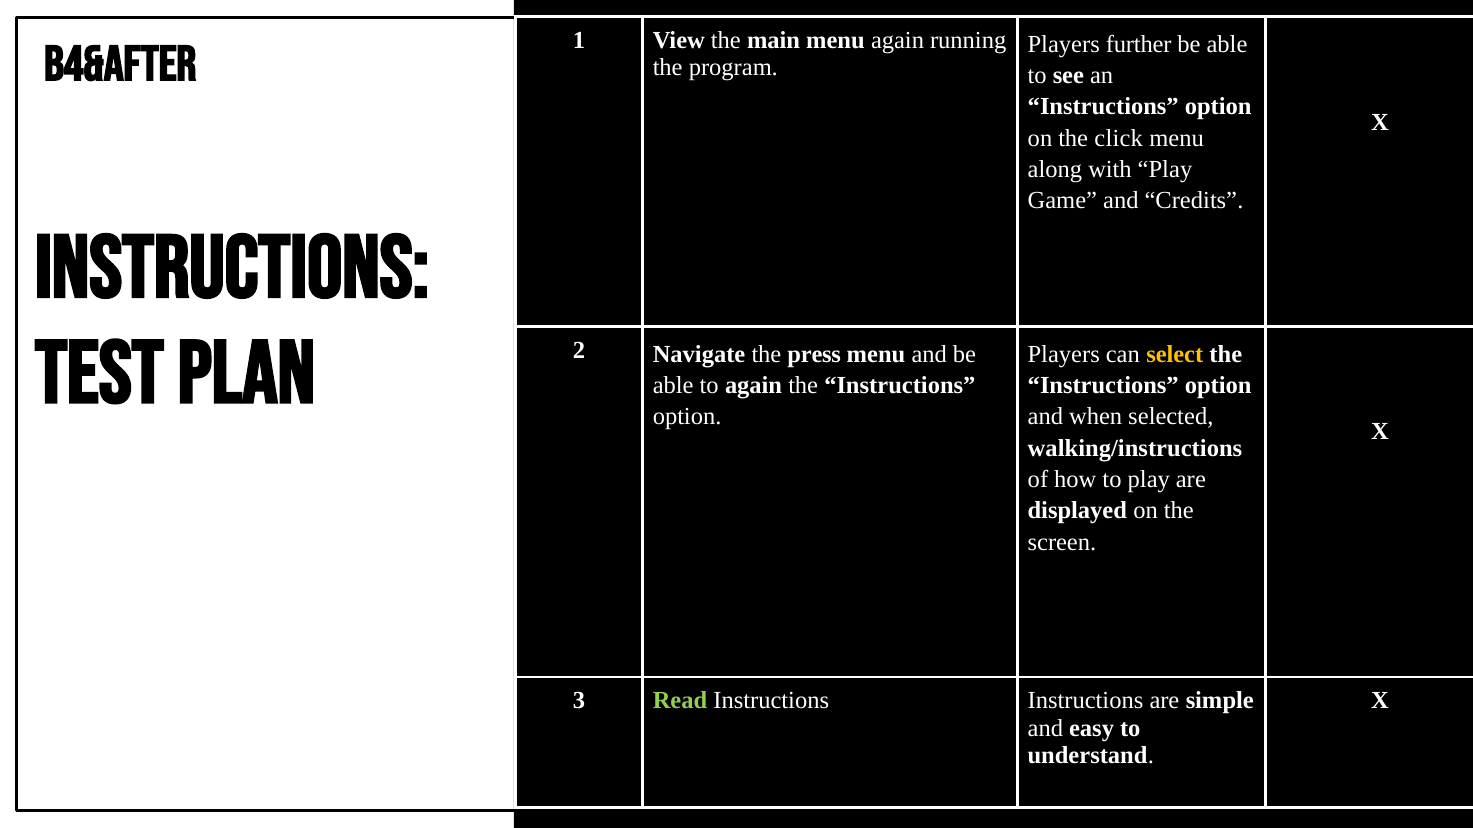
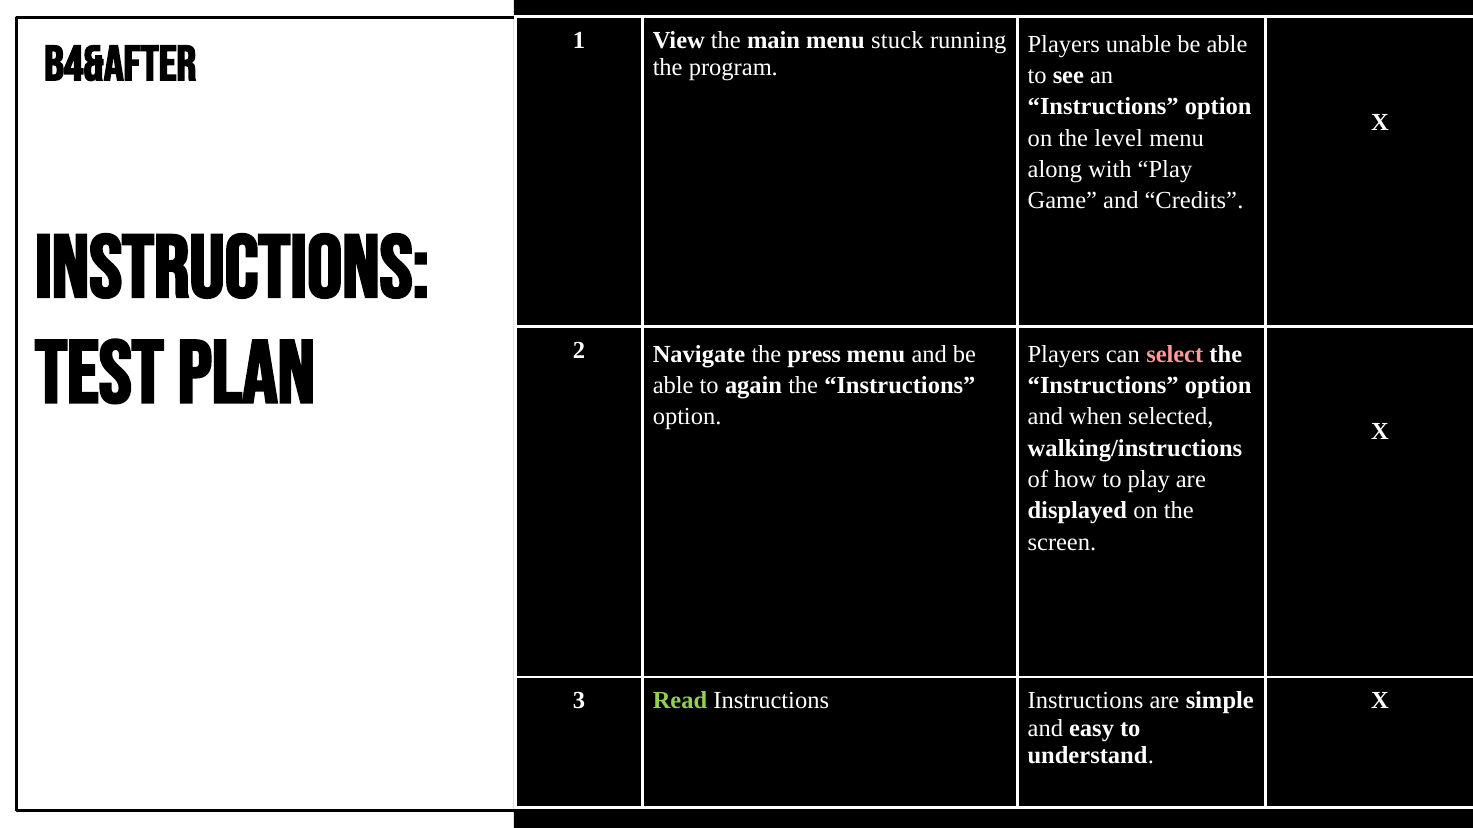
menu again: again -> stuck (897, 40)
further: further -> unable (1139, 44)
click: click -> level (1119, 138)
select colour: yellow -> pink (1175, 354)
